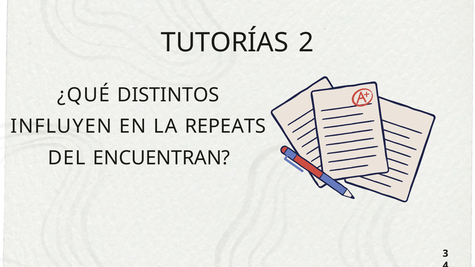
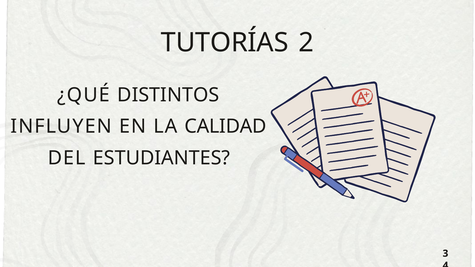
REPEATS: REPEATS -> CALIDAD (226, 127)
ENCUENTRAN: ENCUENTRAN -> ESTUDIANTES (162, 158)
